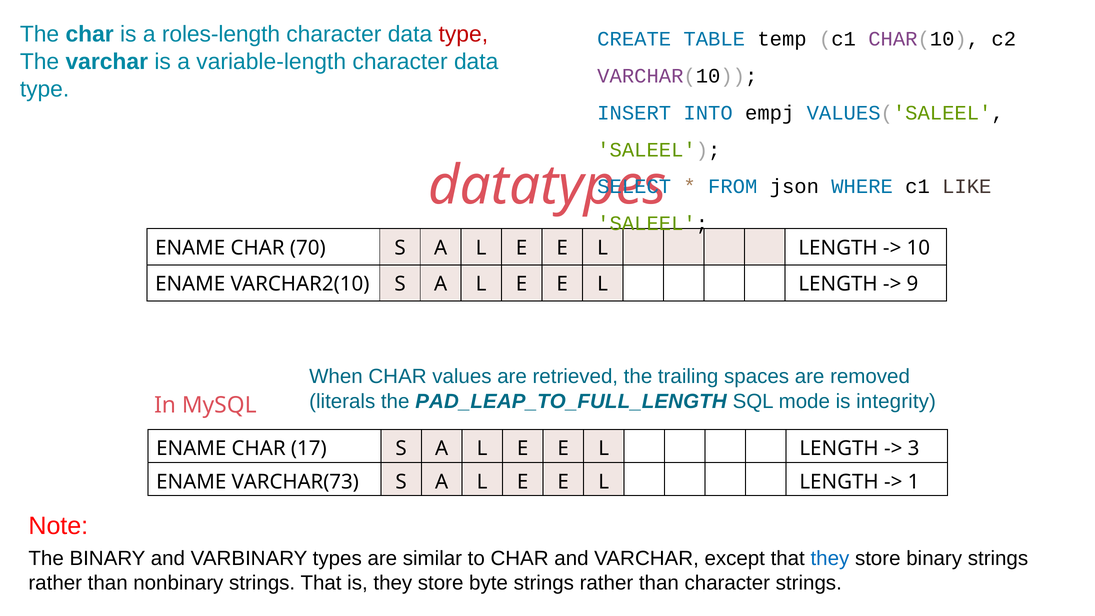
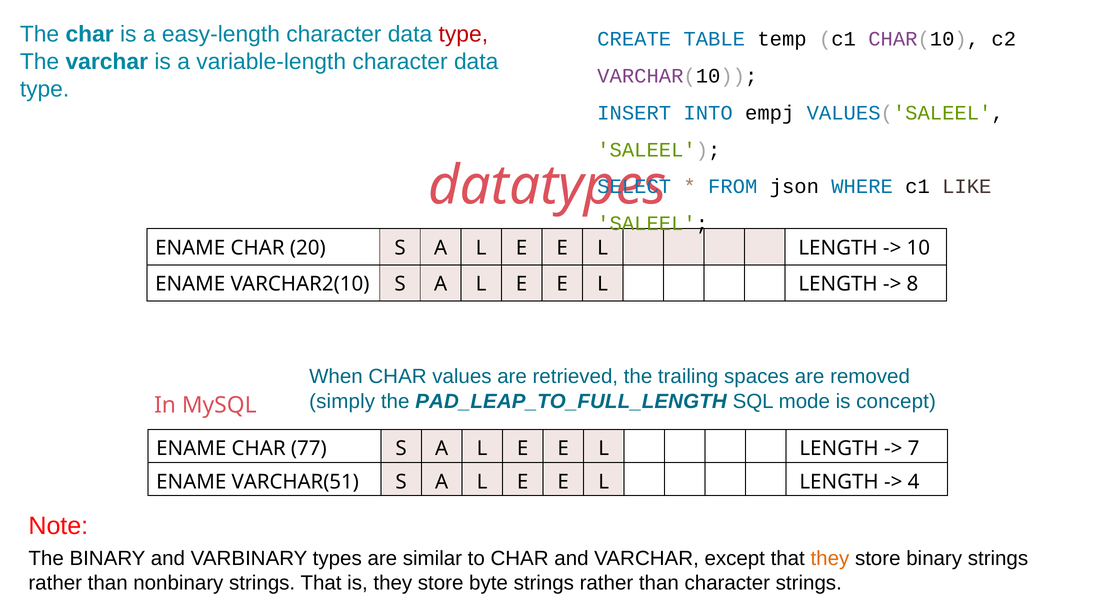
roles-length: roles-length -> easy-length (221, 34)
70: 70 -> 20 (308, 248)
9: 9 -> 8 (912, 284)
literals: literals -> simply (342, 401)
integrity: integrity -> concept (896, 401)
17: 17 -> 77 (309, 449)
3: 3 -> 7 (914, 449)
VARCHAR(73: VARCHAR(73 -> VARCHAR(51 (295, 482)
1: 1 -> 4 (914, 482)
they colour: blue -> orange (830, 558)
